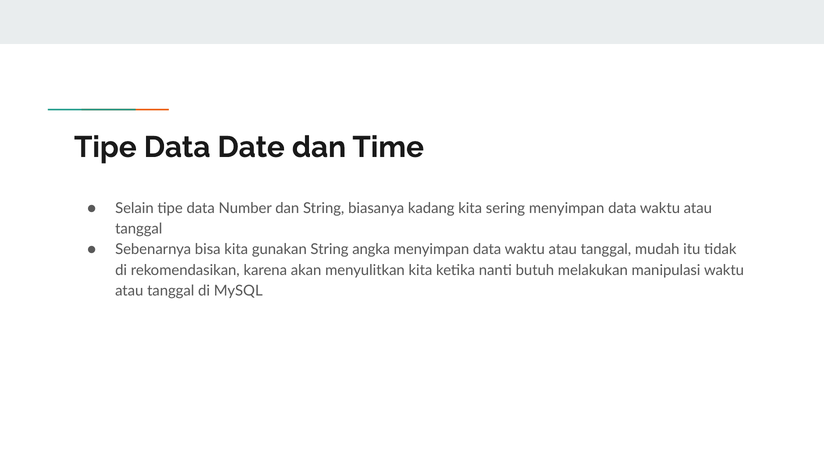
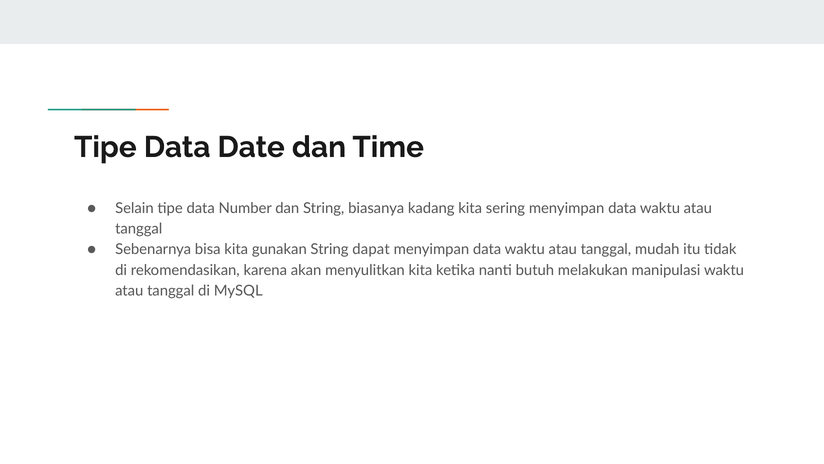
angka: angka -> dapat (371, 249)
